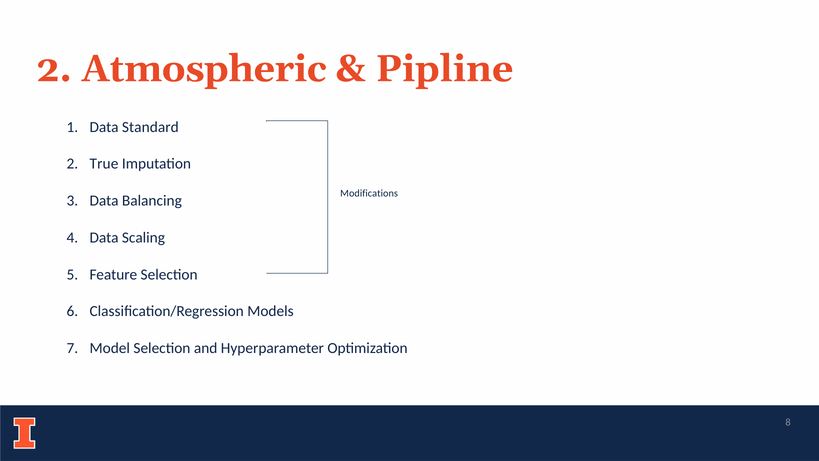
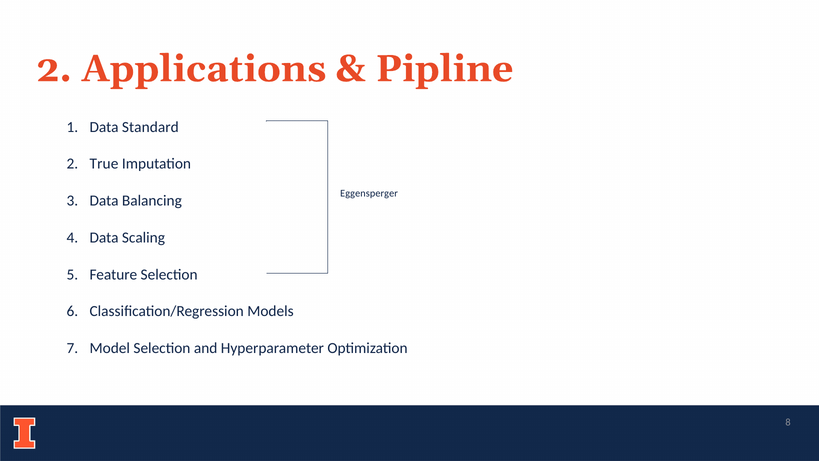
Atmospheric: Atmospheric -> Applications (204, 69)
Modifications: Modifications -> Eggensperger (369, 193)
